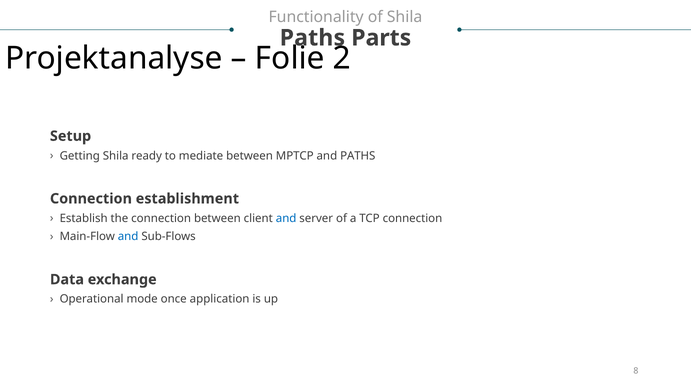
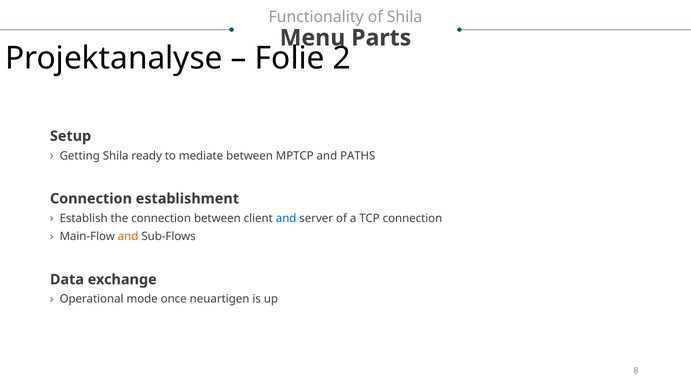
Paths: Paths -> Menu (312, 38)
and colour: blue -> orange (128, 236)
application: application -> neuartigen (220, 299)
